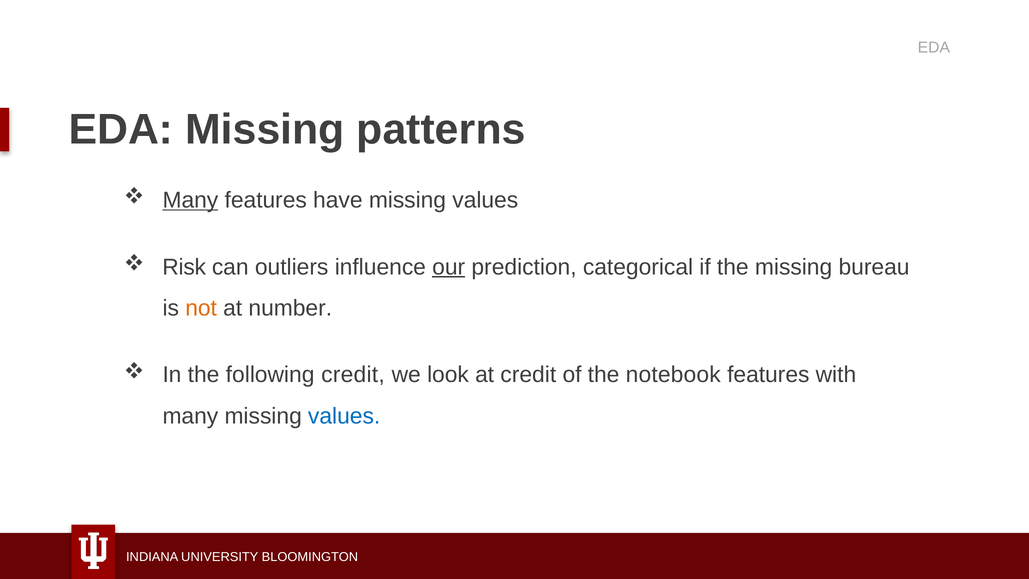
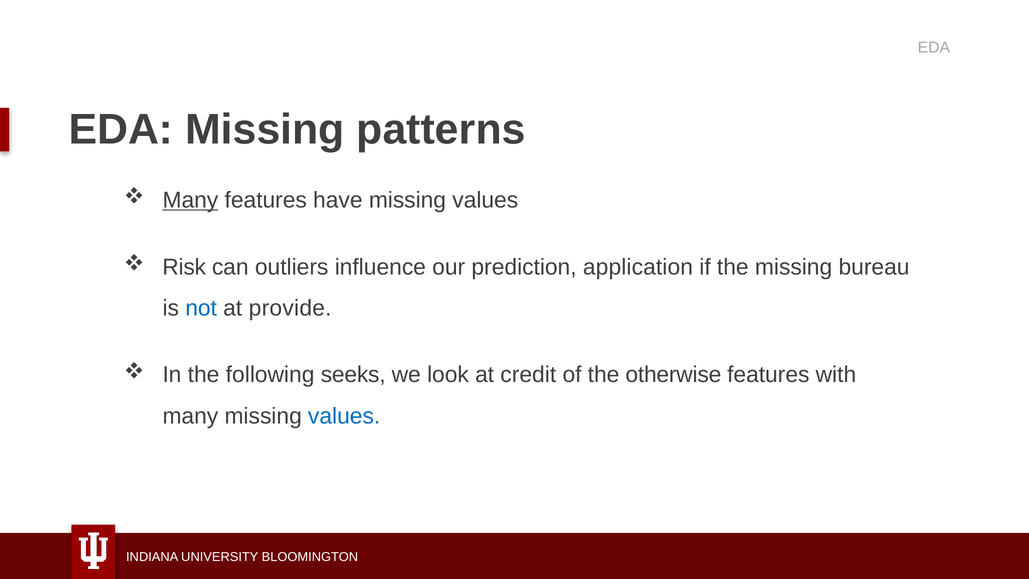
our underline: present -> none (449, 267)
categorical: categorical -> application (638, 267)
not colour: orange -> blue (201, 308)
number: number -> provide (290, 308)
following credit: credit -> seeks (353, 375)
notebook: notebook -> otherwise (673, 375)
